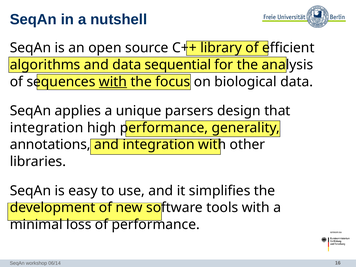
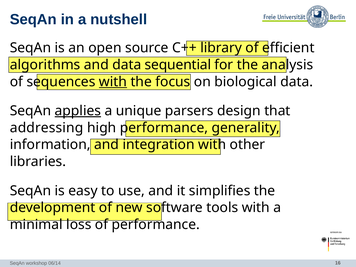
applies underline: none -> present (78, 111)
integration: integration -> addressing (47, 128)
annotations: annotations -> information (50, 145)
